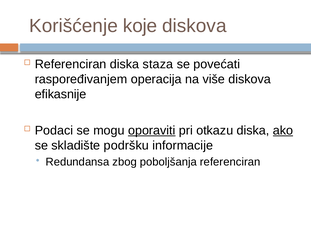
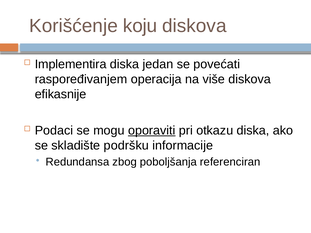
koje: koje -> koju (140, 26)
Referenciran: Referenciran -> Implementira (71, 64)
staza: staza -> jedan (158, 64)
ako underline: present -> none (283, 131)
